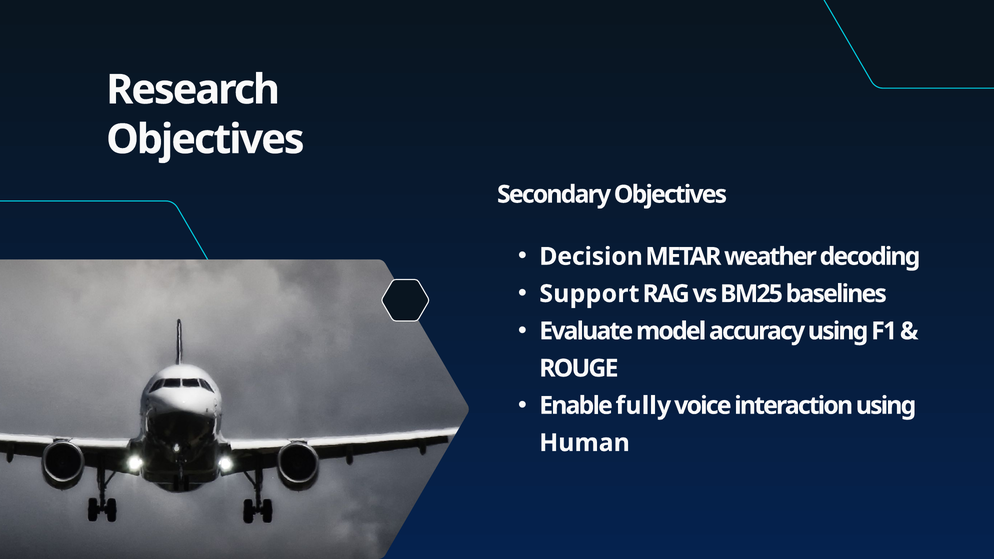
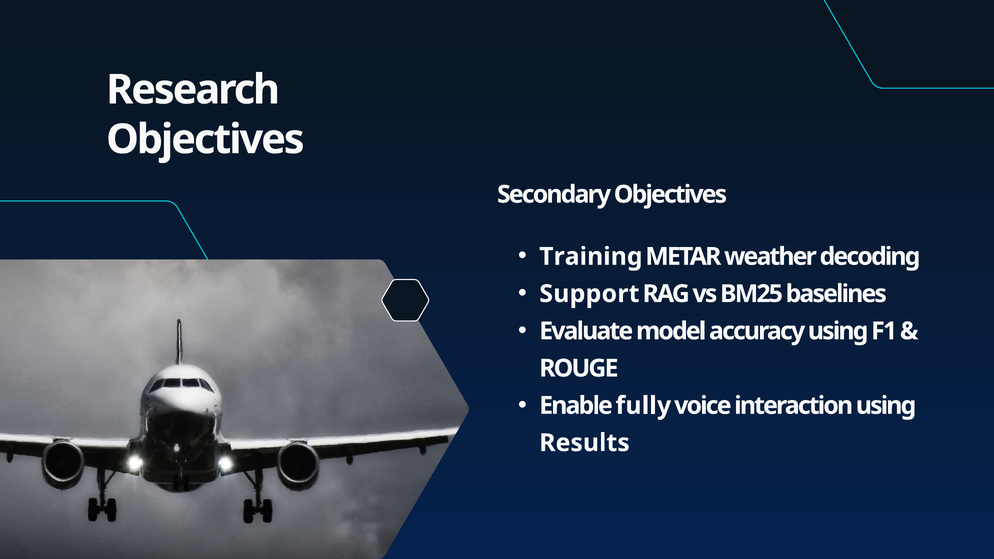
Decision: Decision -> Training (591, 257)
Human: Human -> Results (585, 443)
